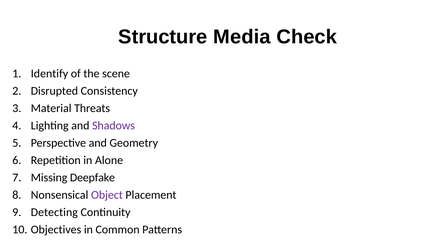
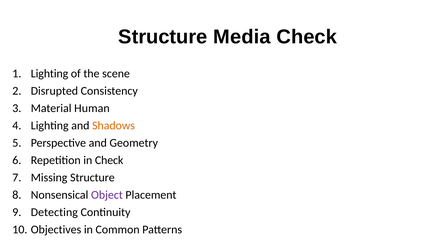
Identify: Identify -> Lighting (50, 74)
Threats: Threats -> Human (92, 108)
Shadows colour: purple -> orange (114, 126)
in Alone: Alone -> Check (109, 160)
Missing Deepfake: Deepfake -> Structure (92, 178)
